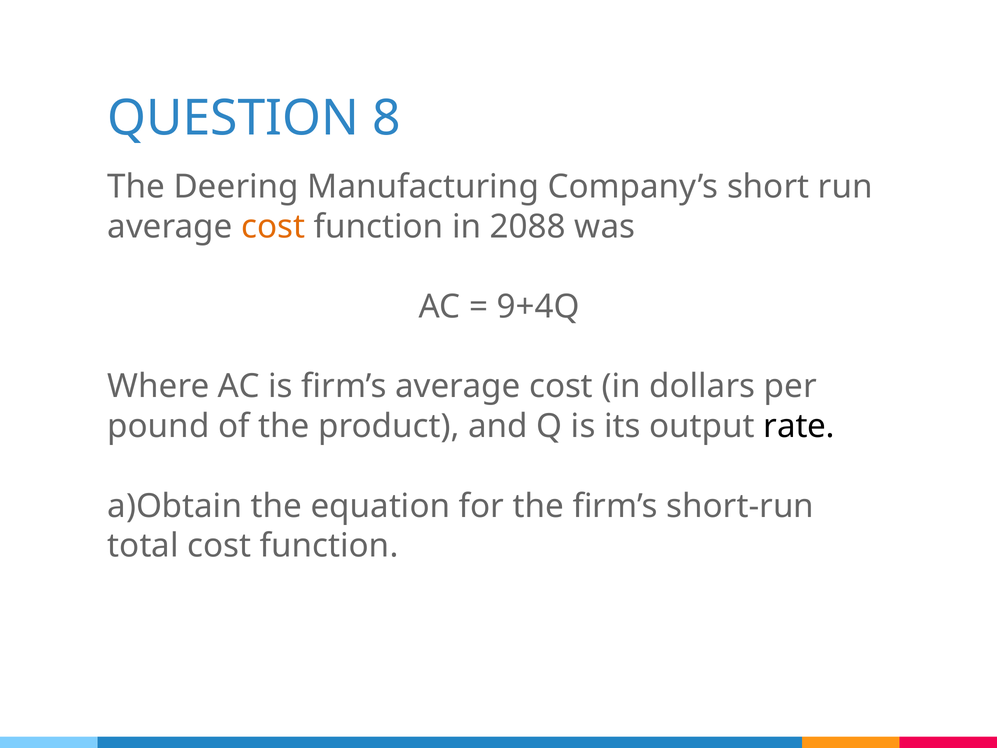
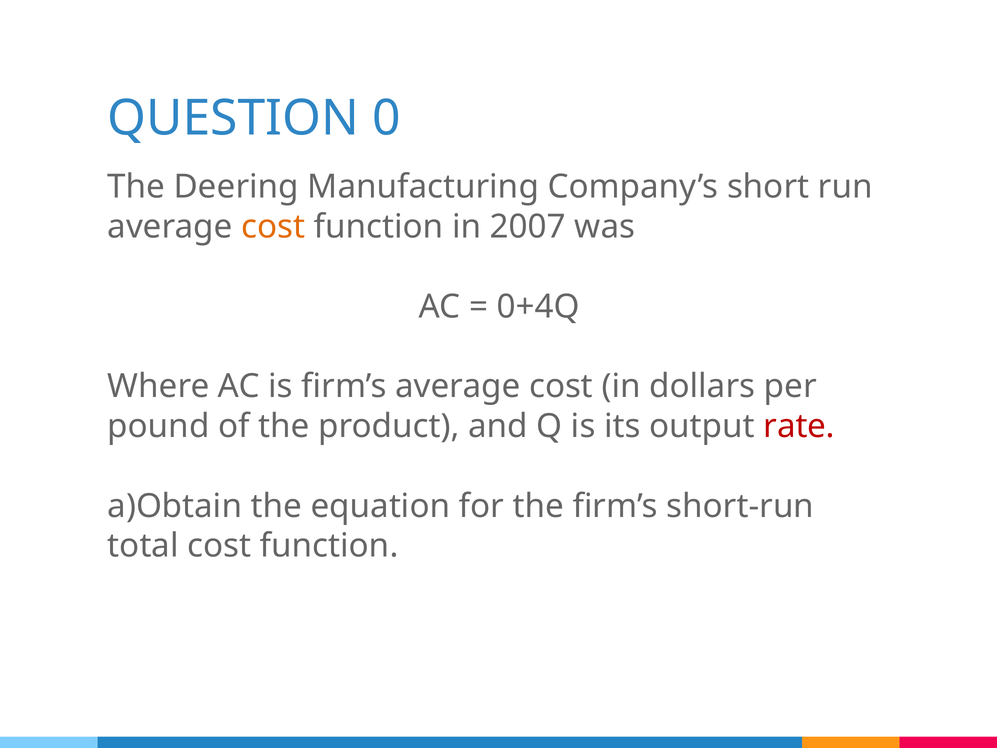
8: 8 -> 0 (386, 118)
2088: 2088 -> 2007 (528, 227)
9+4Q: 9+4Q -> 0+4Q (538, 306)
rate colour: black -> red (799, 426)
